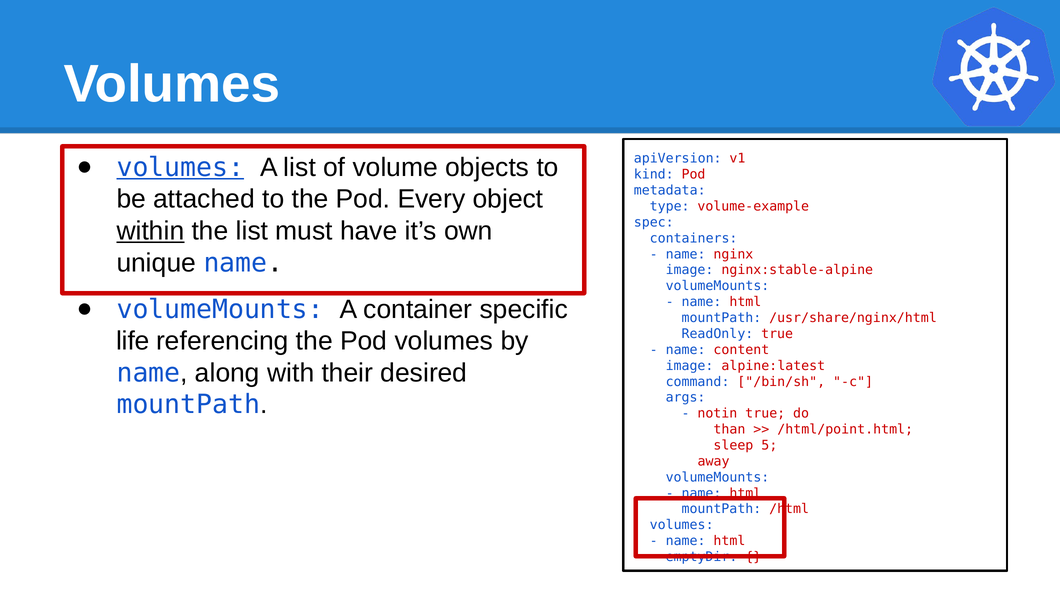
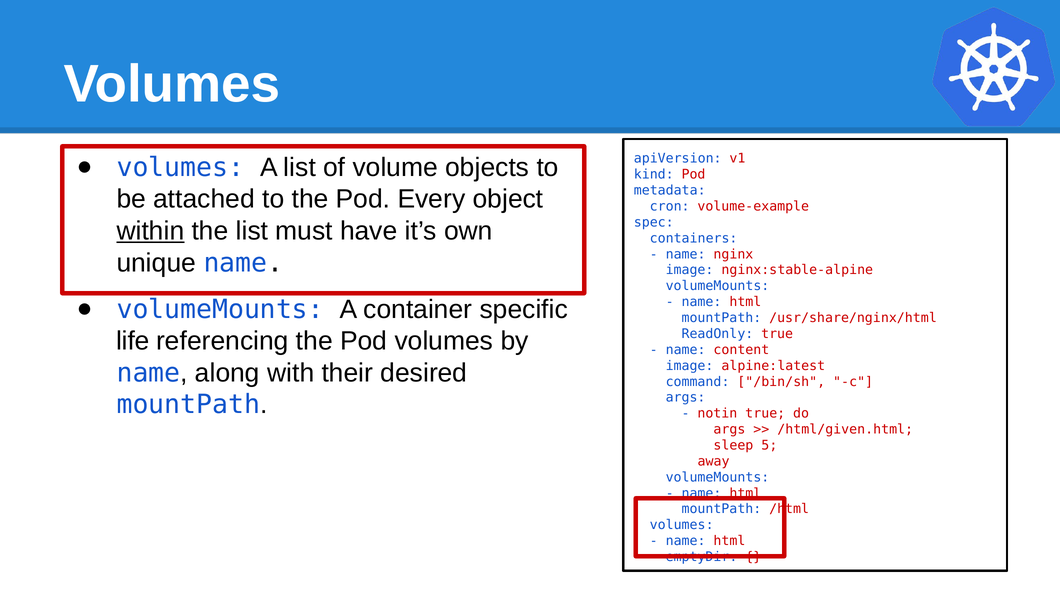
volumes underline: present -> none (180, 167)
type: type -> cron (670, 206)
than: than -> args (729, 430)
/html/point.html: /html/point.html -> /html/given.html (845, 430)
